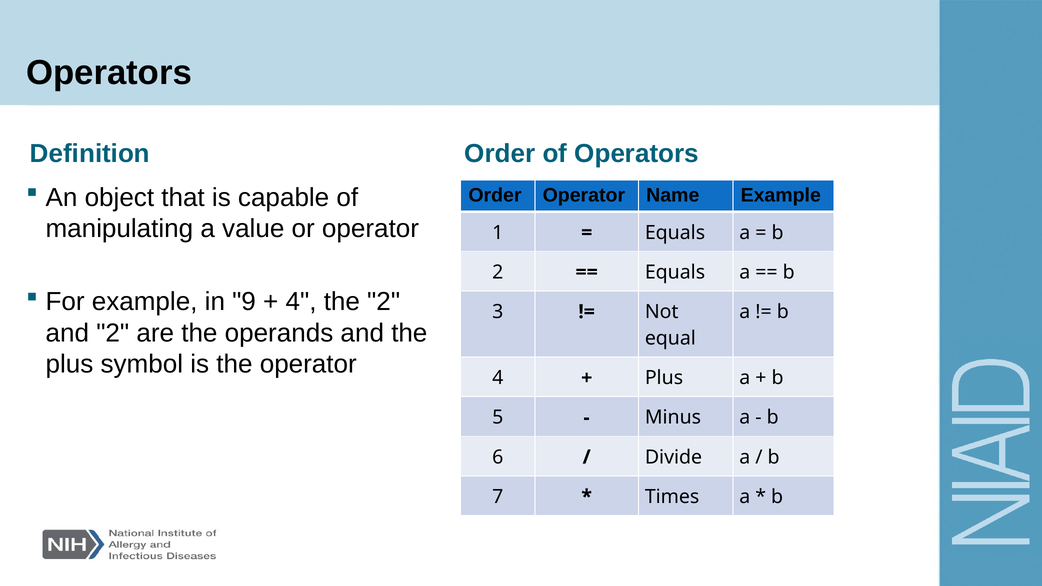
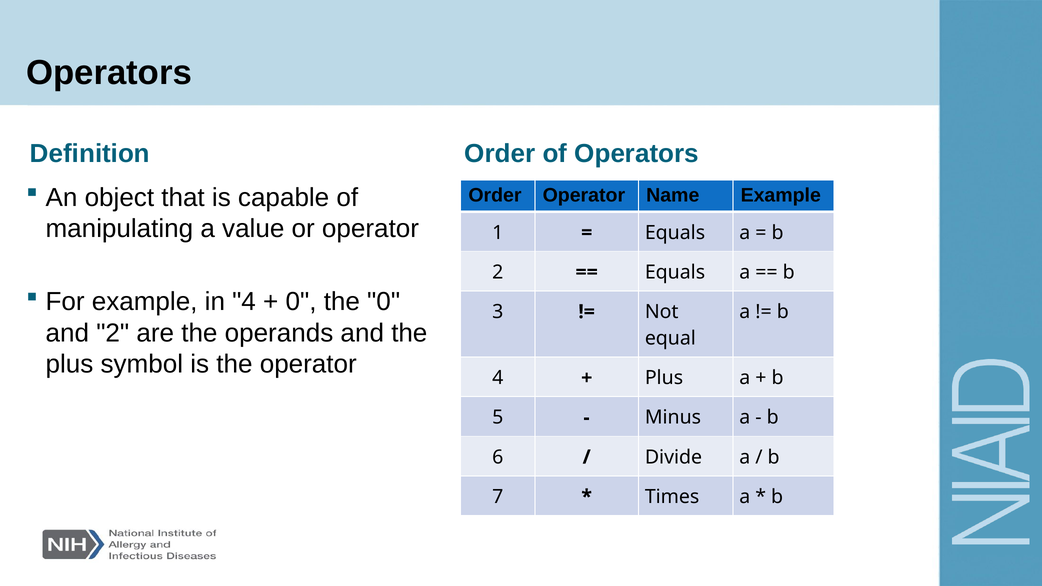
in 9: 9 -> 4 (244, 302)
4: 4 -> 0 (301, 302)
the 2: 2 -> 0 (384, 302)
